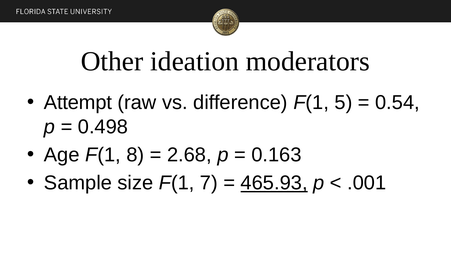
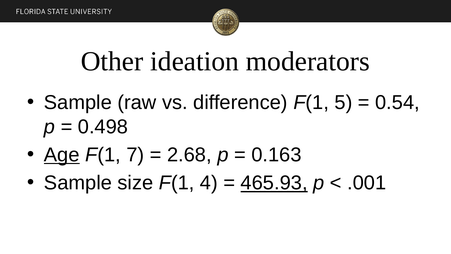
Attempt: Attempt -> Sample (78, 103)
Age underline: none -> present (62, 155)
8: 8 -> 7 (135, 155)
7: 7 -> 4 (209, 183)
